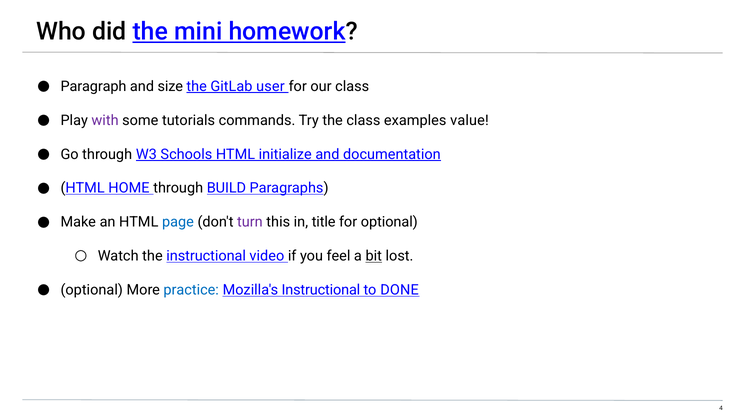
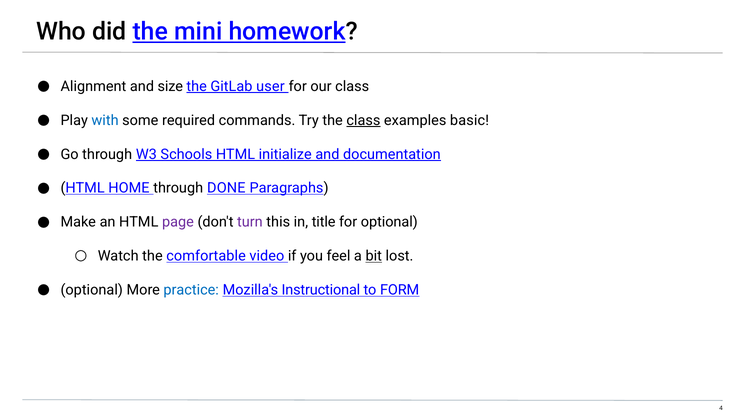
Paragraph: Paragraph -> Alignment (93, 86)
with colour: purple -> blue (105, 120)
tutorials: tutorials -> required (189, 120)
class underline: none -> present (363, 120)
value: value -> basic (470, 120)
BUILD: BUILD -> DONE (226, 188)
page colour: blue -> purple (178, 222)
the instructional: instructional -> comfortable (206, 256)
DONE: DONE -> FORM (400, 290)
